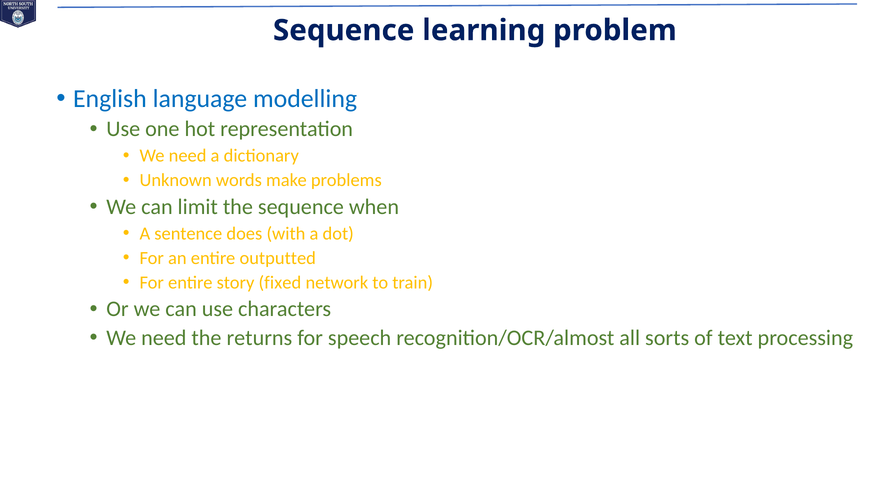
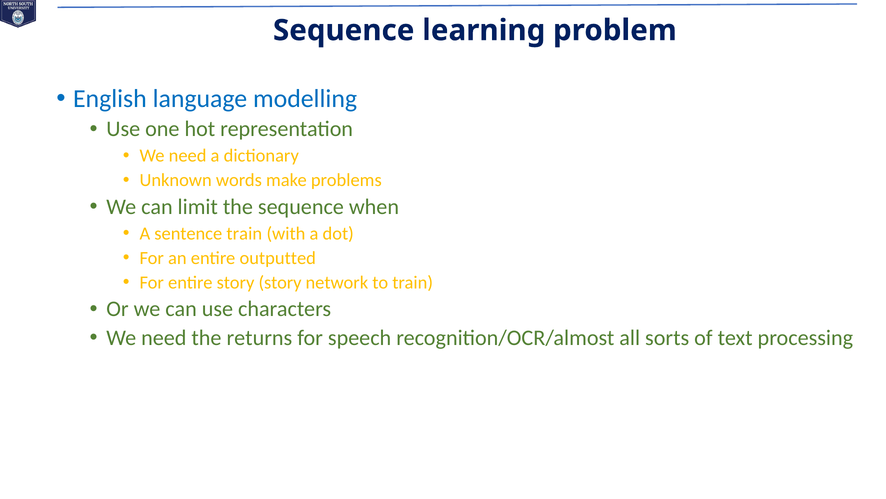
sentence does: does -> train (244, 233)
story fixed: fixed -> story (280, 282)
